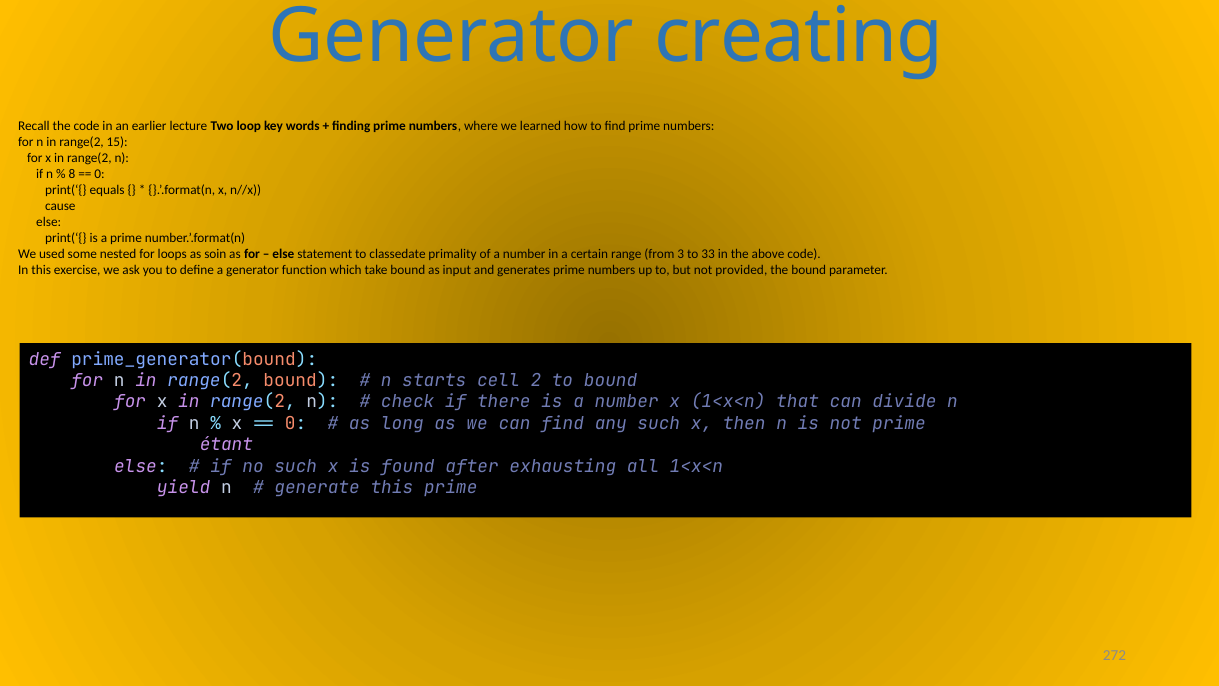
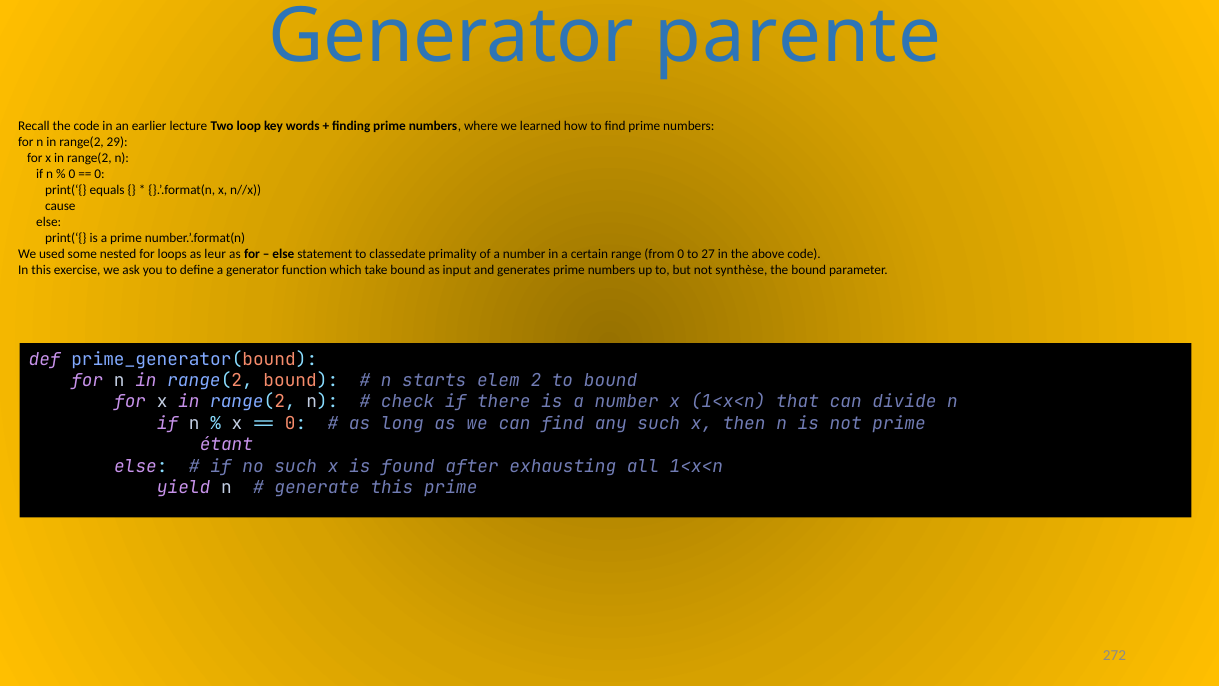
creating: creating -> parente (798, 37)
15: 15 -> 29 (117, 142)
8: 8 -> 0 (72, 174)
soin: soin -> leur (215, 254)
from 3: 3 -> 0 (681, 254)
33: 33 -> 27 (708, 254)
provided: provided -> synthèse (741, 270)
cell: cell -> elem (498, 381)
